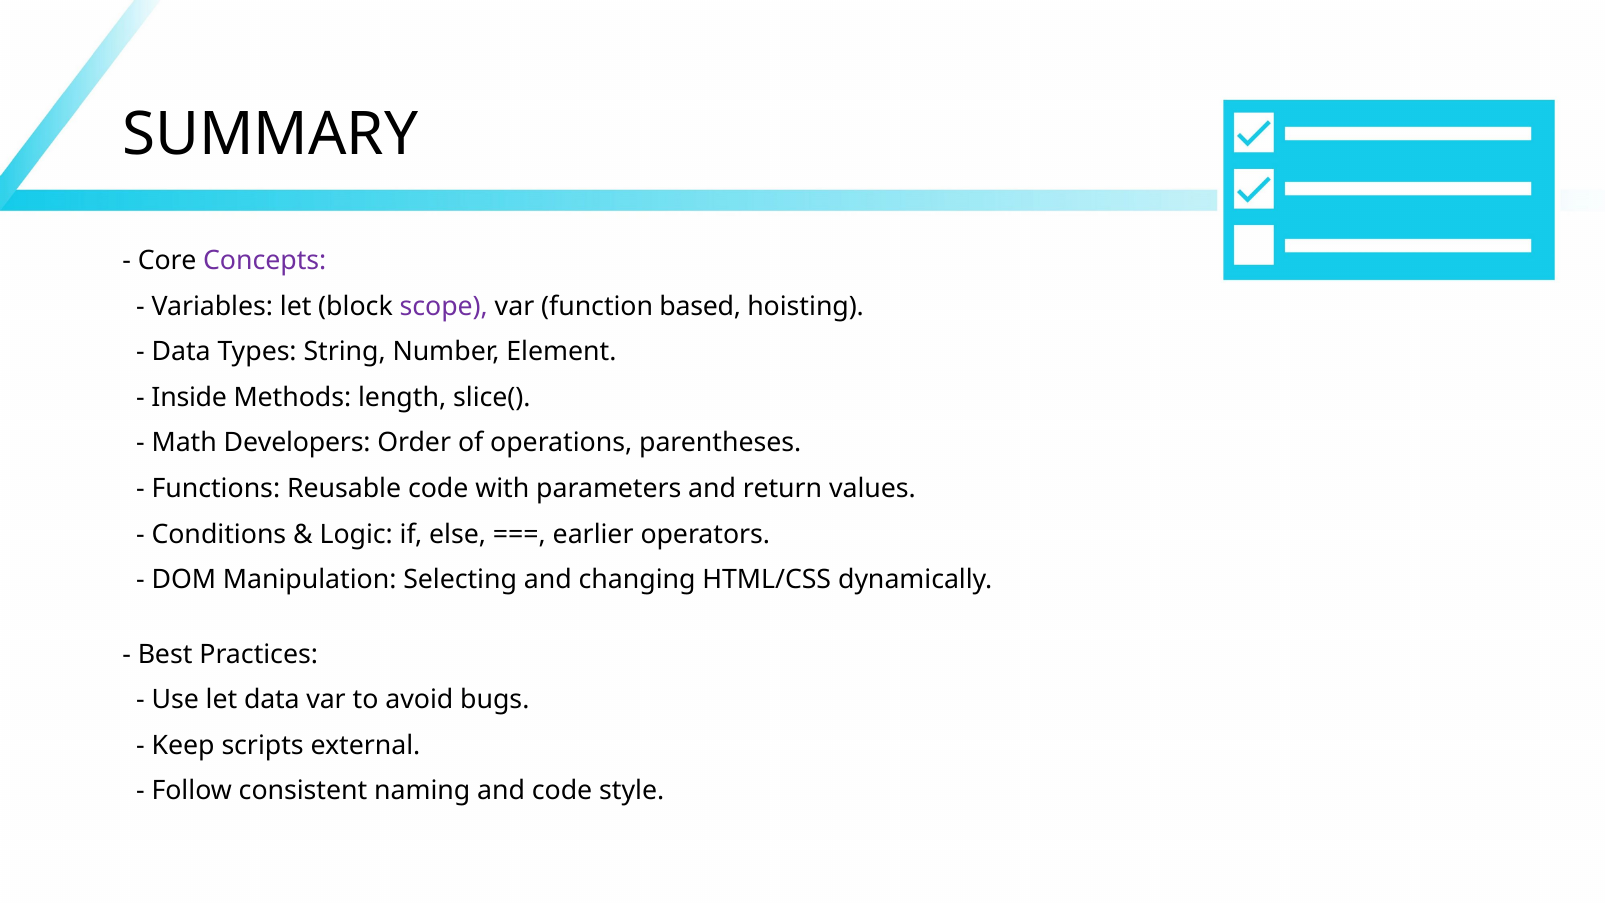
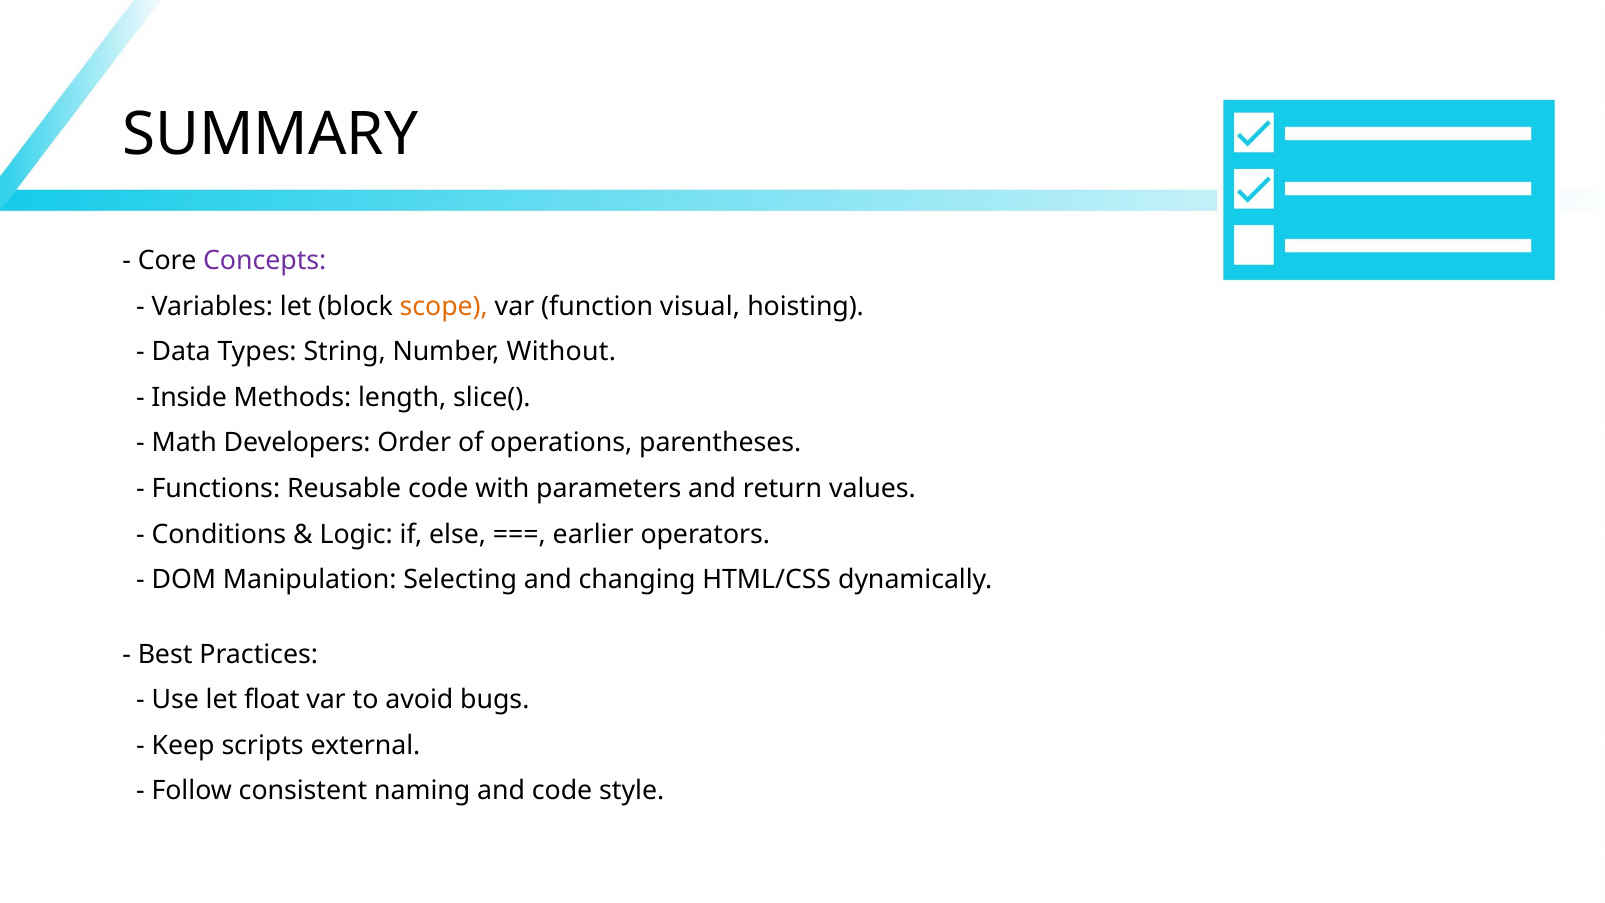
scope colour: purple -> orange (444, 306)
based: based -> visual (700, 306)
Element: Element -> Without (561, 352)
let data: data -> float (272, 700)
